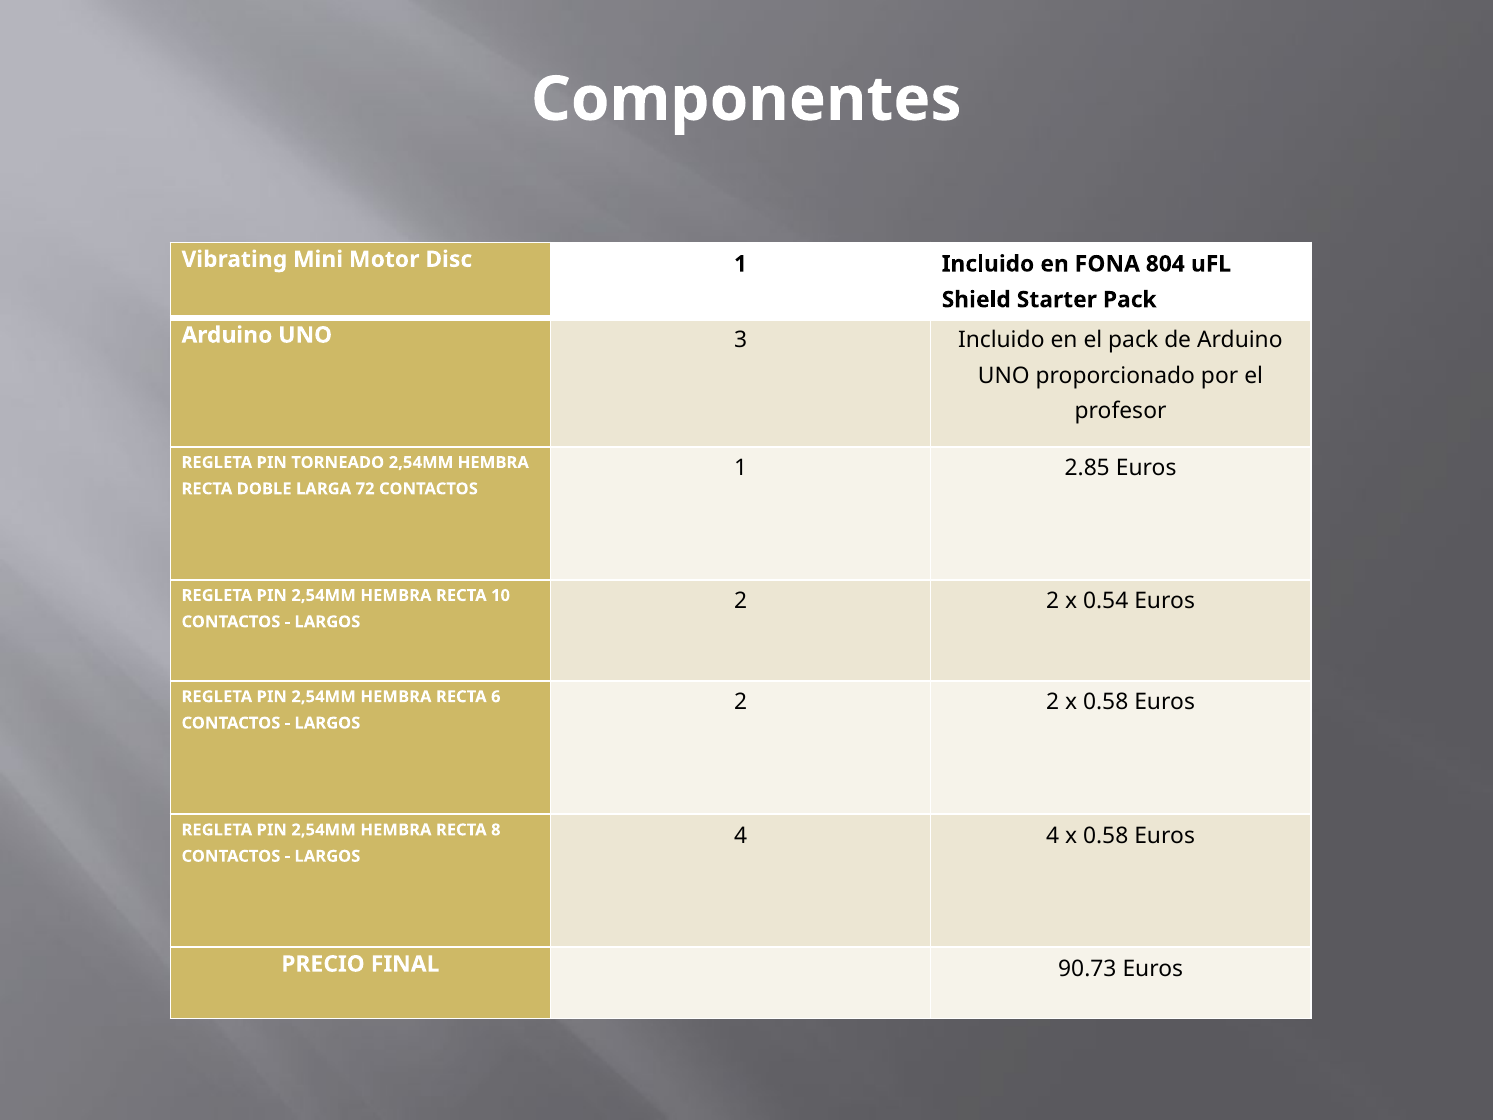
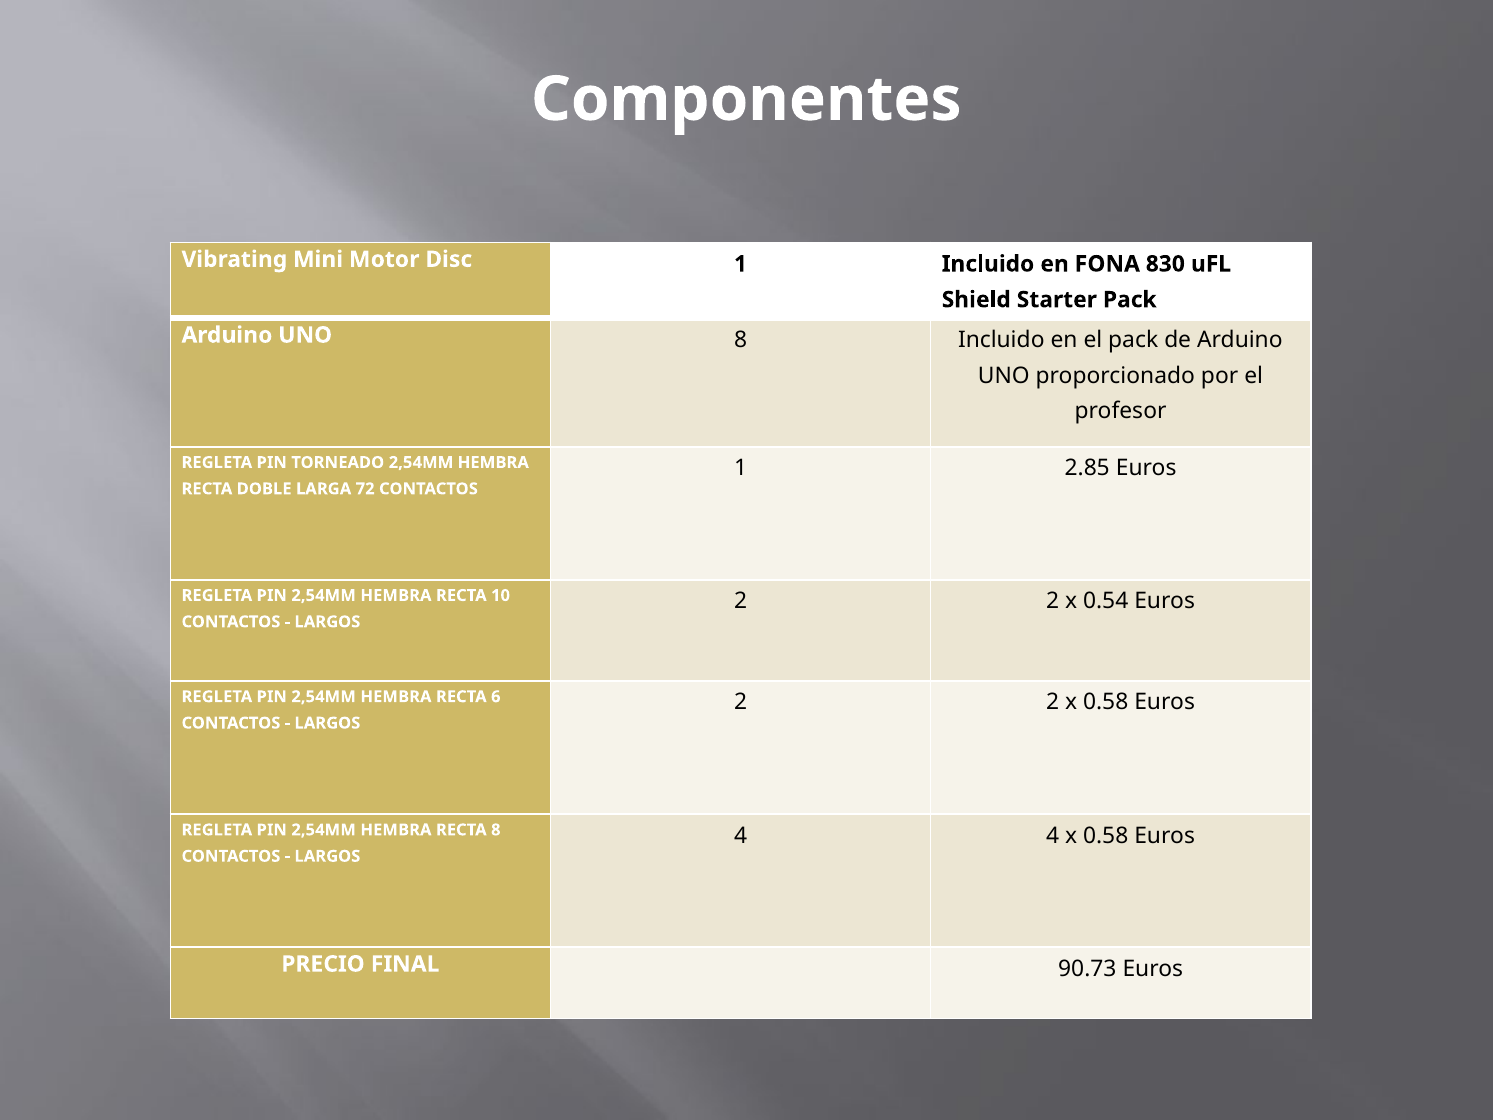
804: 804 -> 830 (1165, 264)
UNO 3: 3 -> 8 (741, 340)
